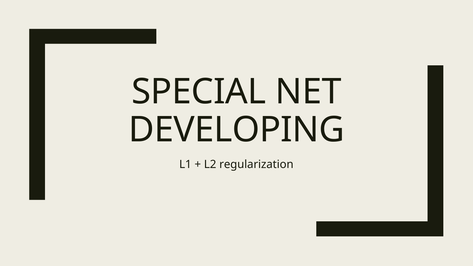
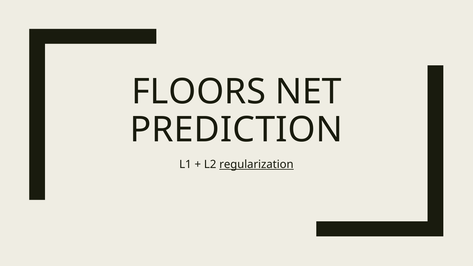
SPECIAL: SPECIAL -> FLOORS (199, 92)
DEVELOPING: DEVELOPING -> PREDICTION (236, 130)
regularization underline: none -> present (256, 164)
